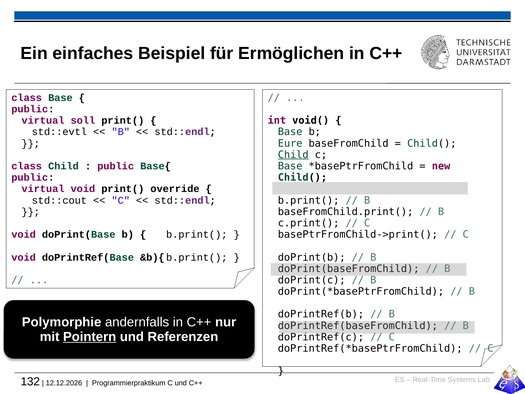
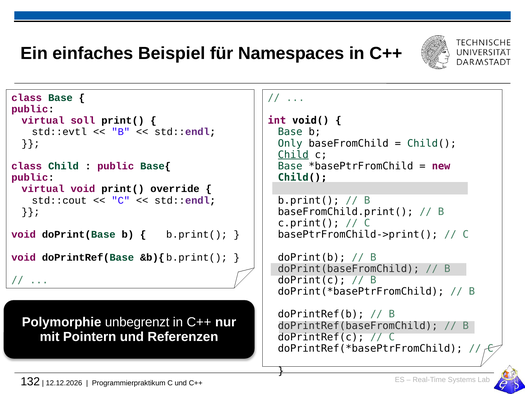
Ermöglichen: Ermöglichen -> Namespaces (291, 53)
Eure: Eure -> Only (290, 143)
andernfalls: andernfalls -> unbegrenzt (137, 322)
Pointern underline: present -> none (90, 337)
